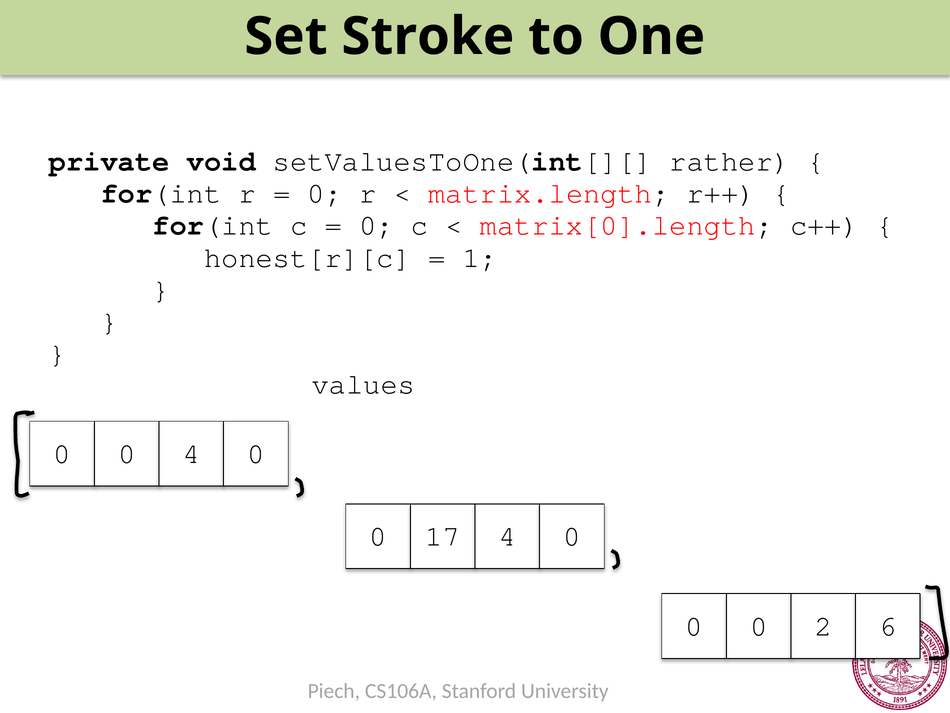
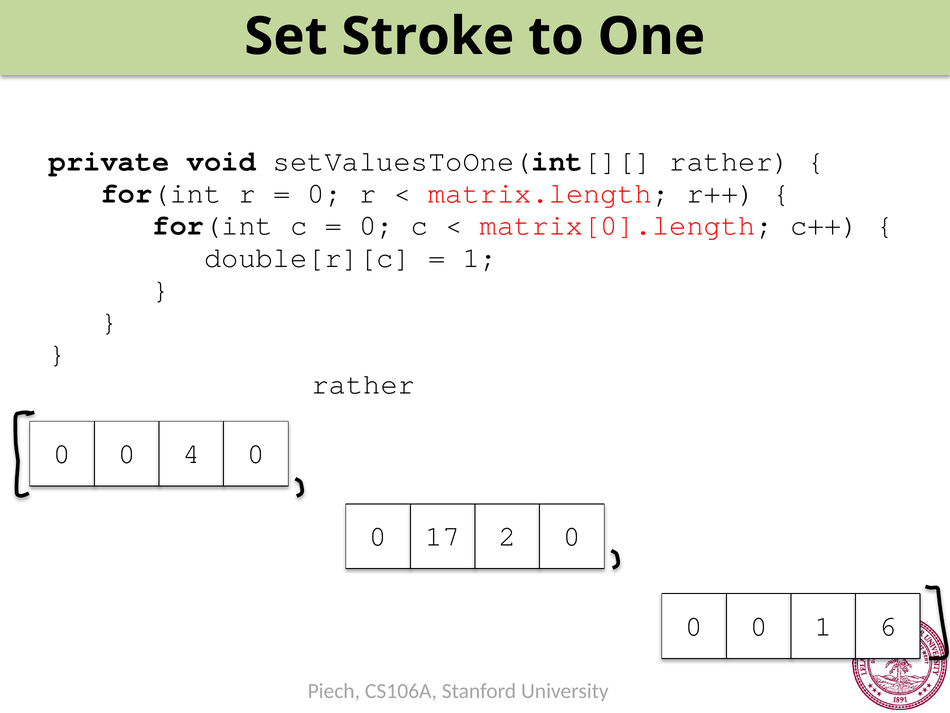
honest[r][c: honest[r][c -> double[r][c (307, 257)
values: values -> rather (363, 384)
17 4: 4 -> 2 (507, 536)
0 2: 2 -> 1 (823, 626)
